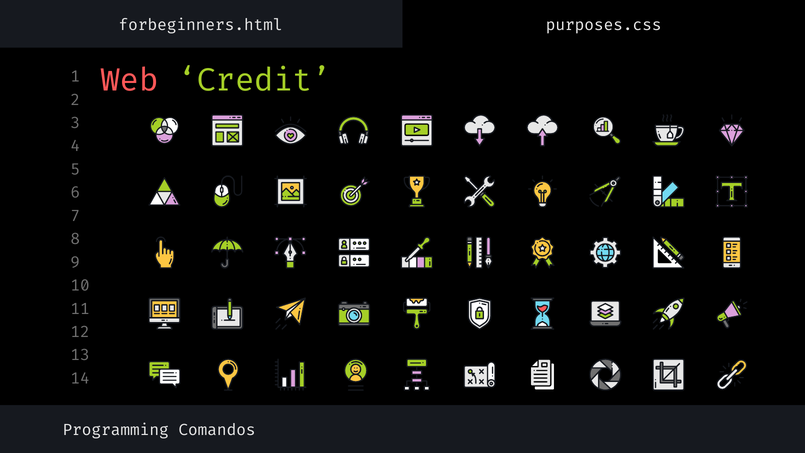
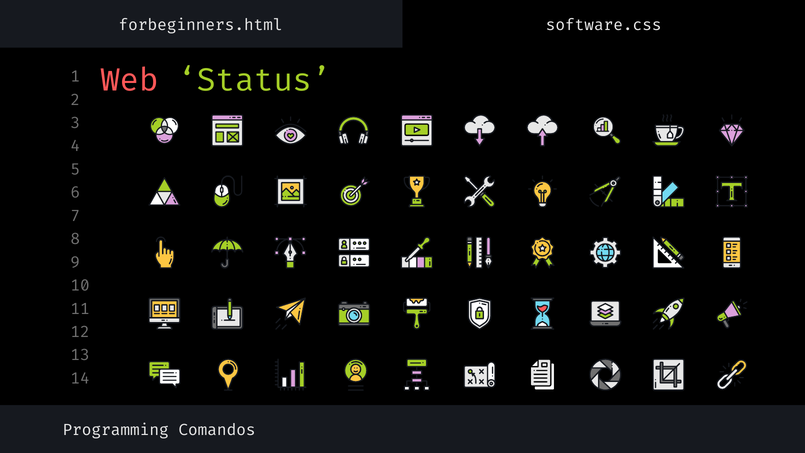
purposes.css: purposes.css -> software.css (604, 25)
Credit: Credit -> Status (254, 80)
